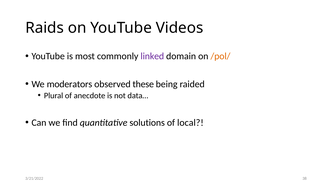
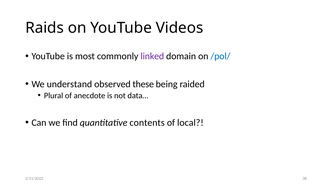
/pol/ colour: orange -> blue (220, 56)
moderators: moderators -> understand (69, 84)
solutions: solutions -> contents (147, 122)
